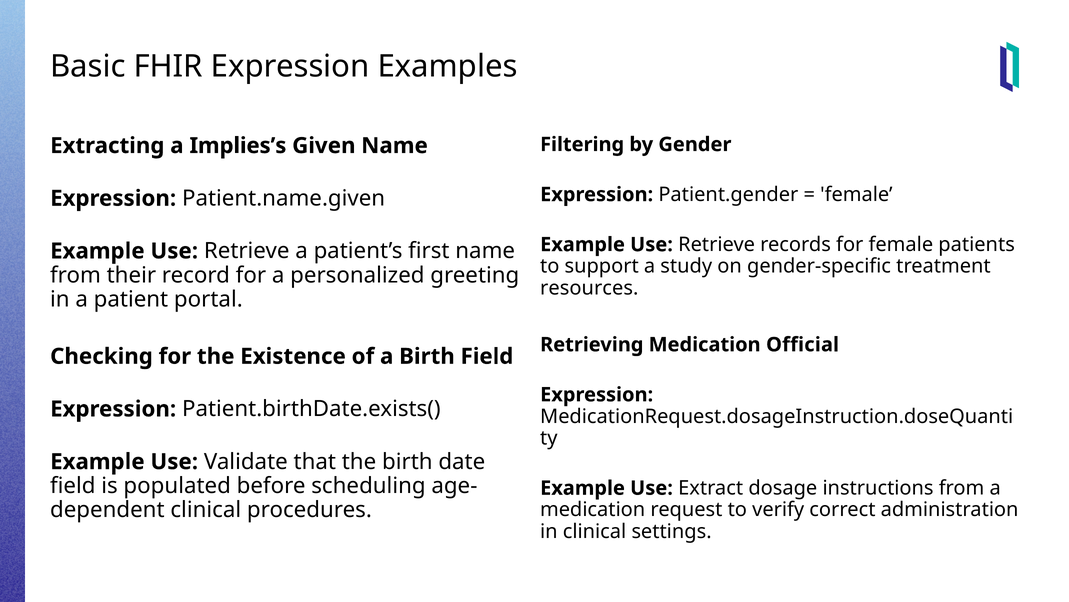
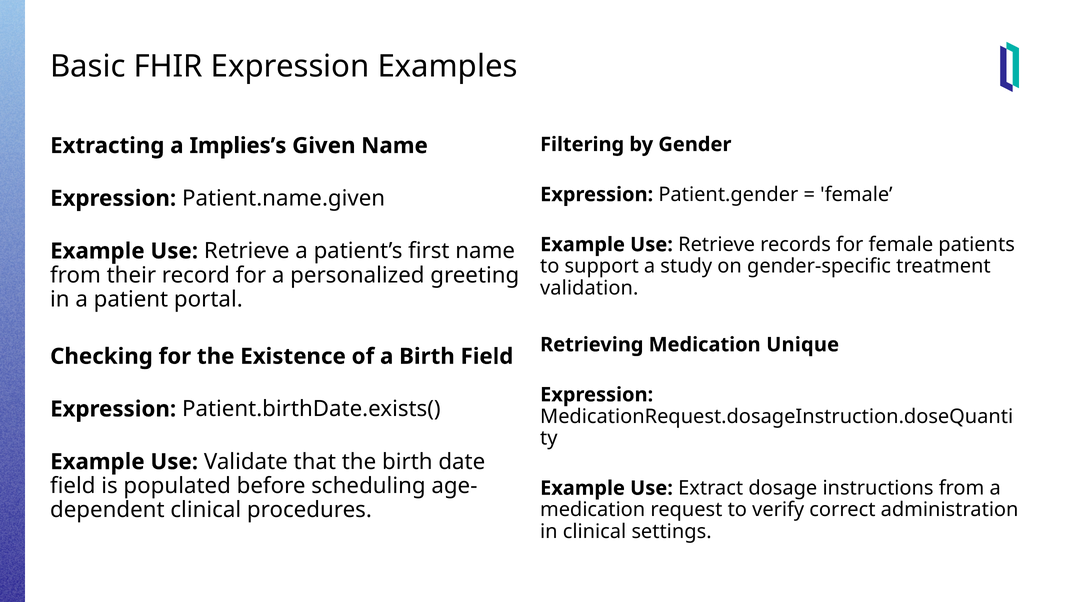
resources: resources -> validation (589, 288)
Official: Official -> Unique (803, 344)
